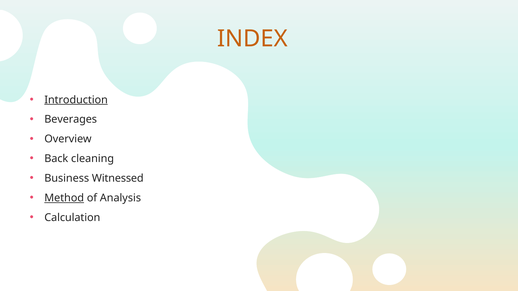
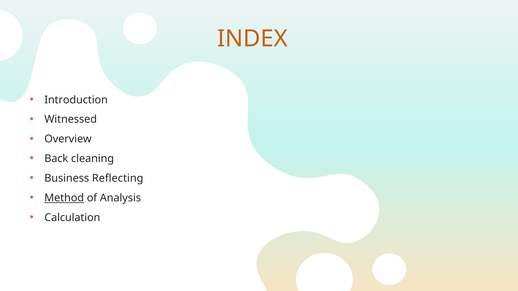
Introduction underline: present -> none (76, 100)
Beverages: Beverages -> Witnessed (71, 120)
Witnessed: Witnessed -> Reflecting (118, 179)
